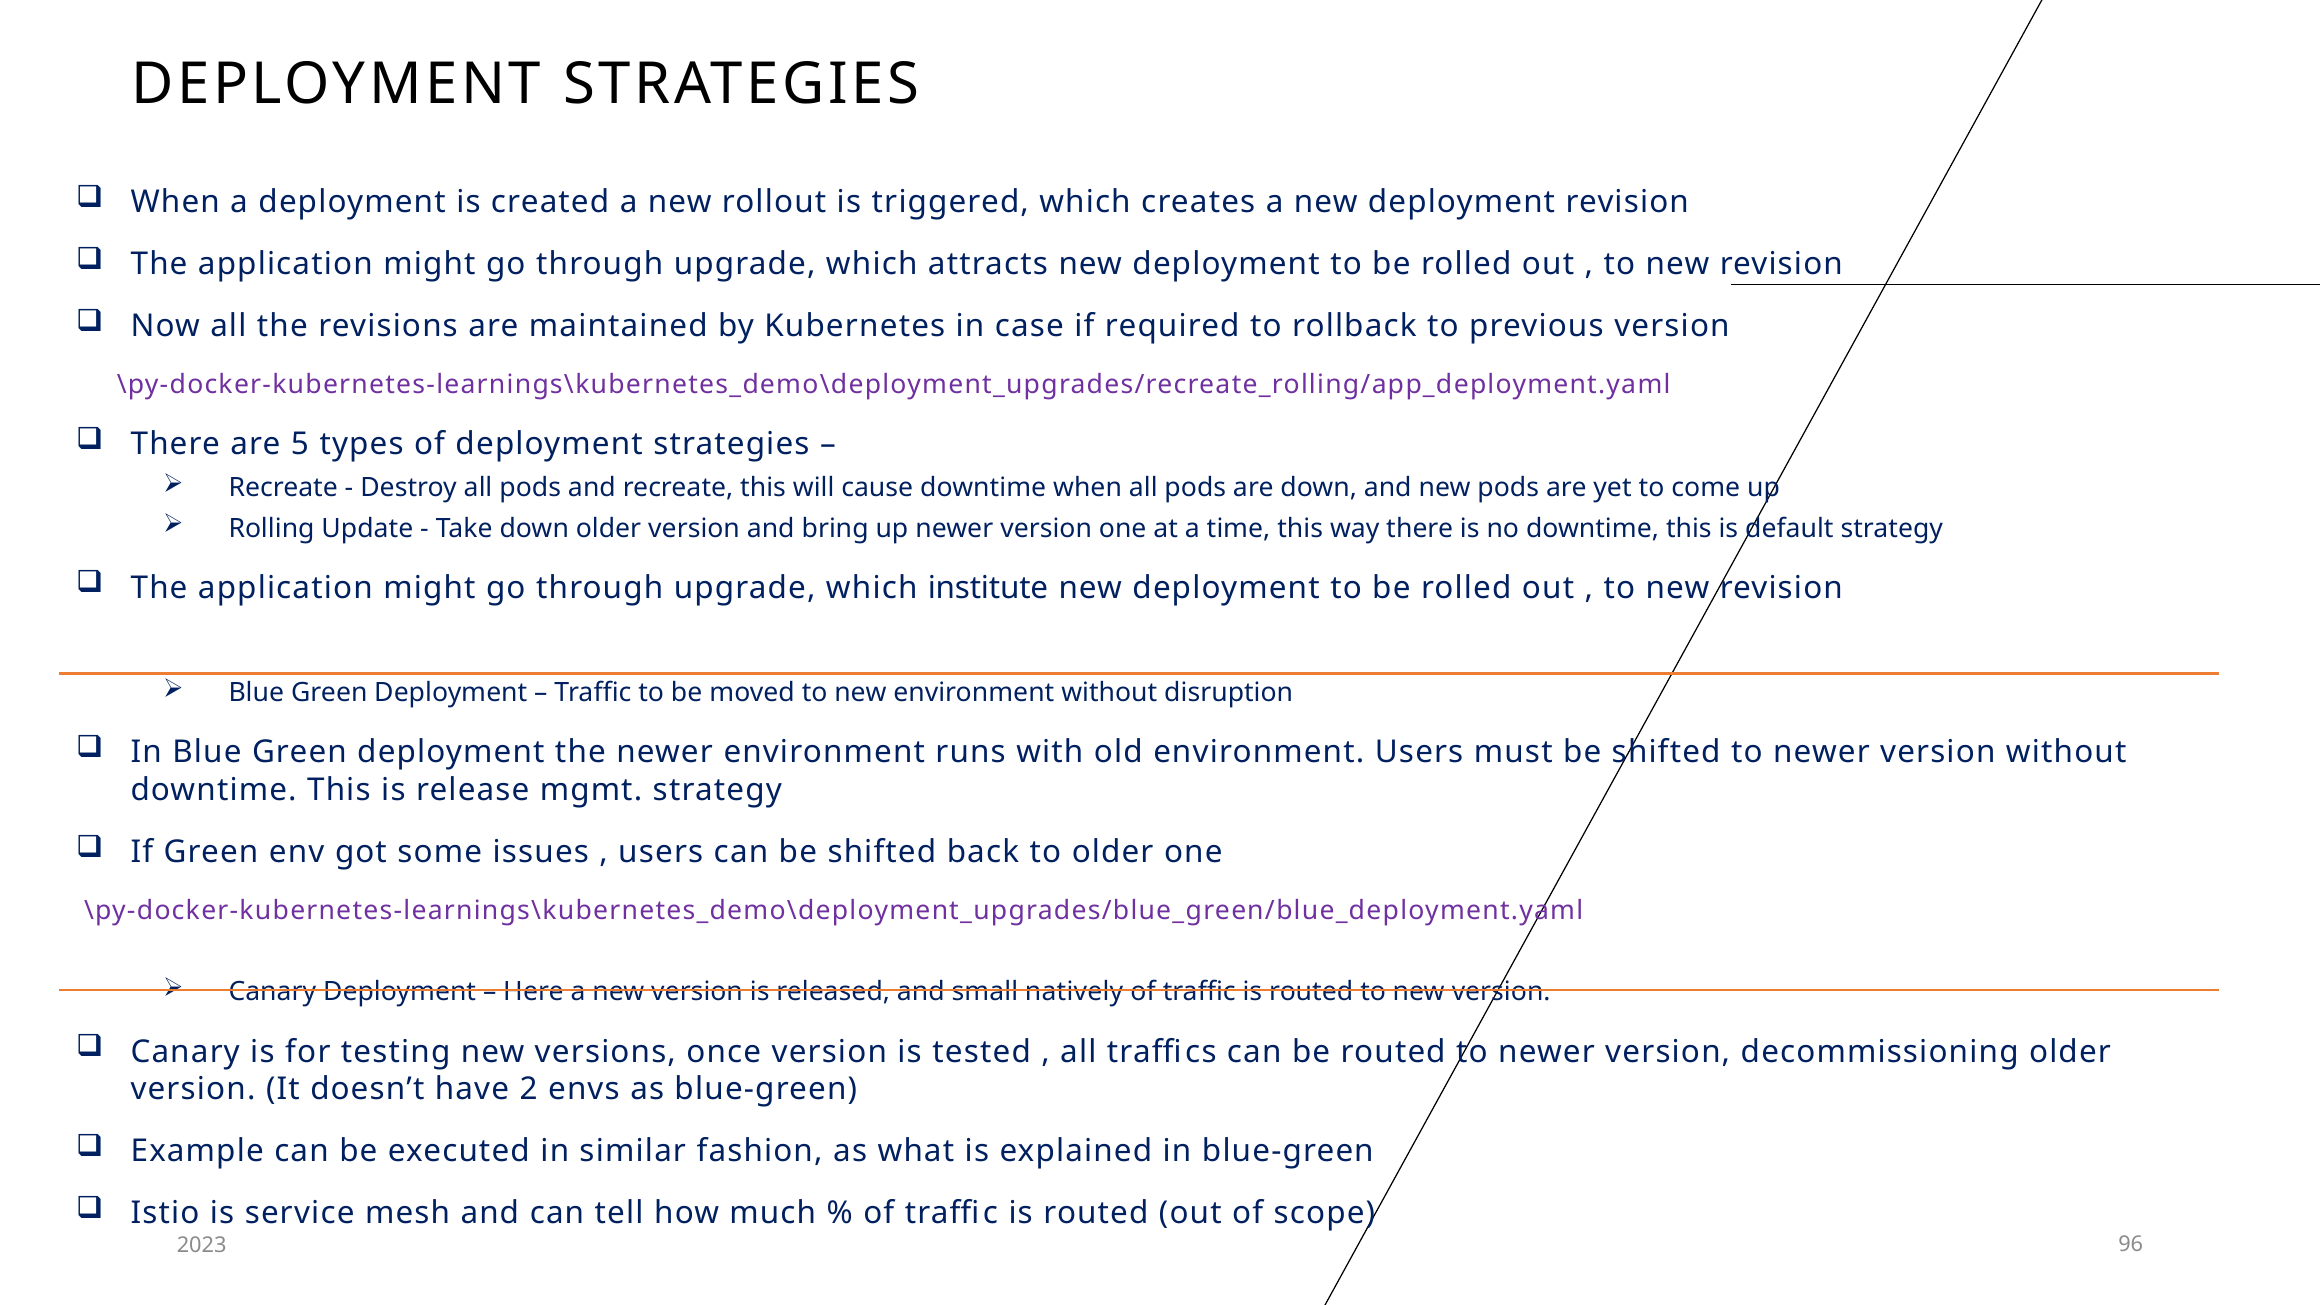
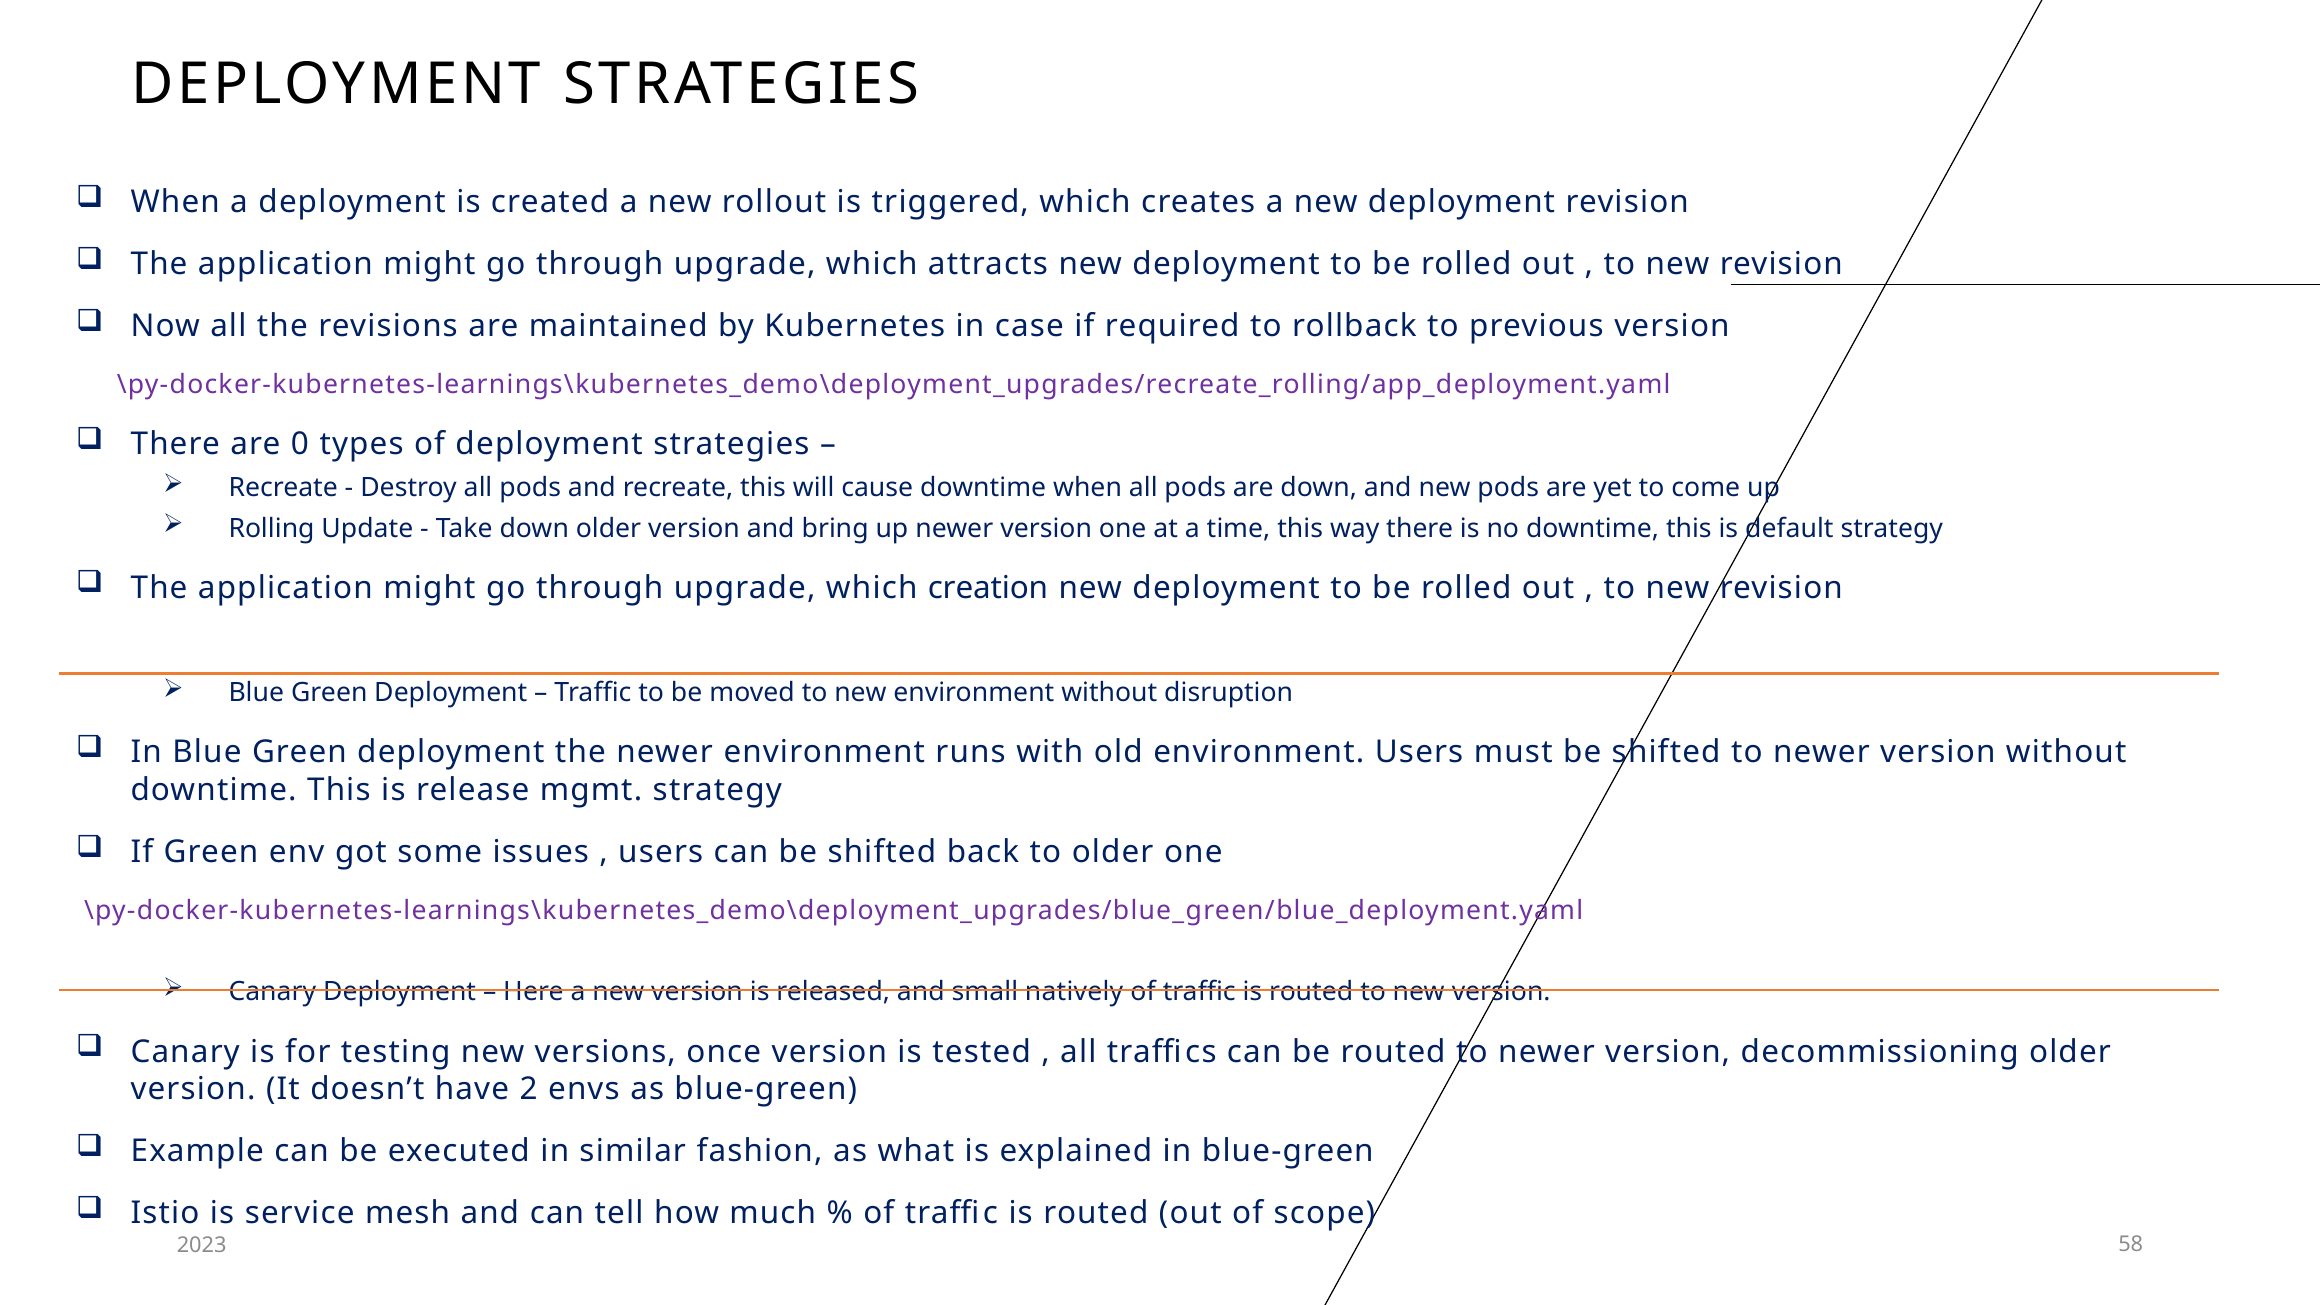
5: 5 -> 0 (300, 444)
institute: institute -> creation (988, 588)
96: 96 -> 58 (2131, 1244)
